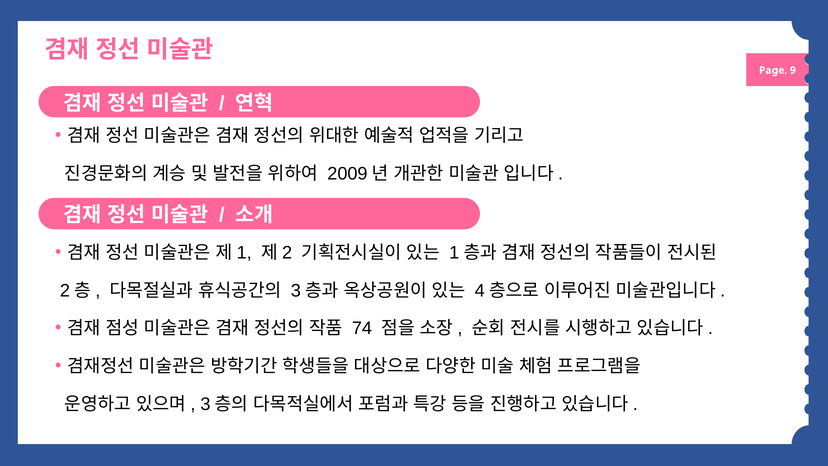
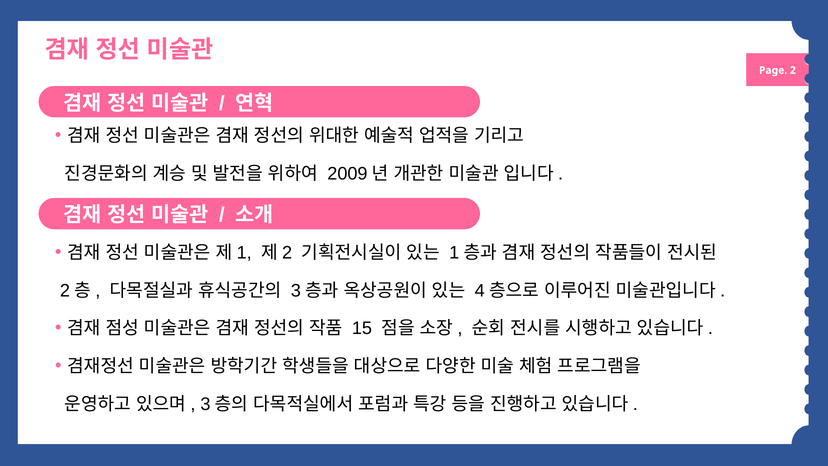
9: 9 -> 2 (793, 70)
74: 74 -> 15 (362, 328)
